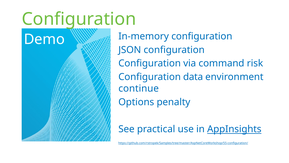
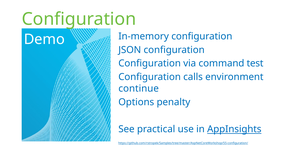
risk: risk -> test (255, 63)
data: data -> calls (193, 77)
